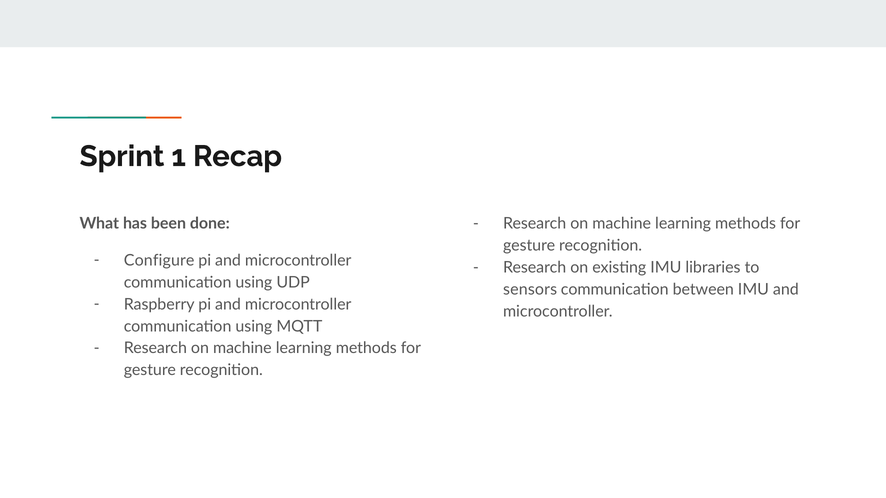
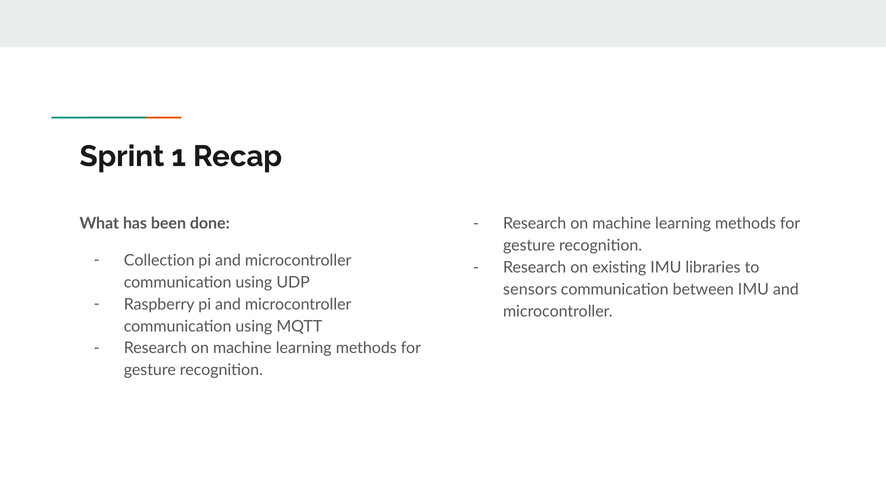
Configure: Configure -> Collection (159, 261)
